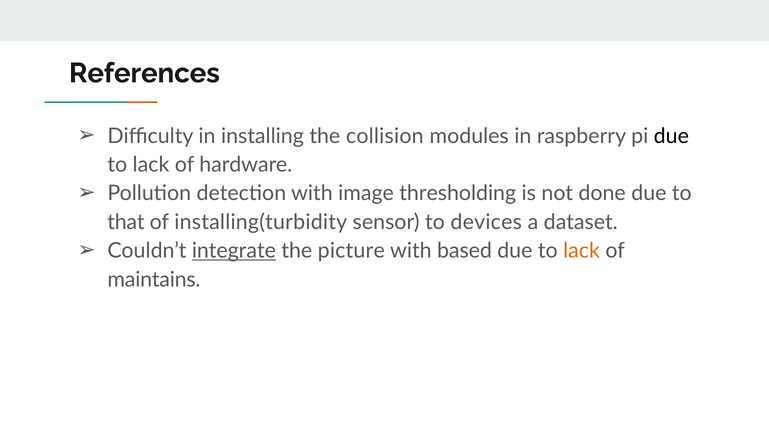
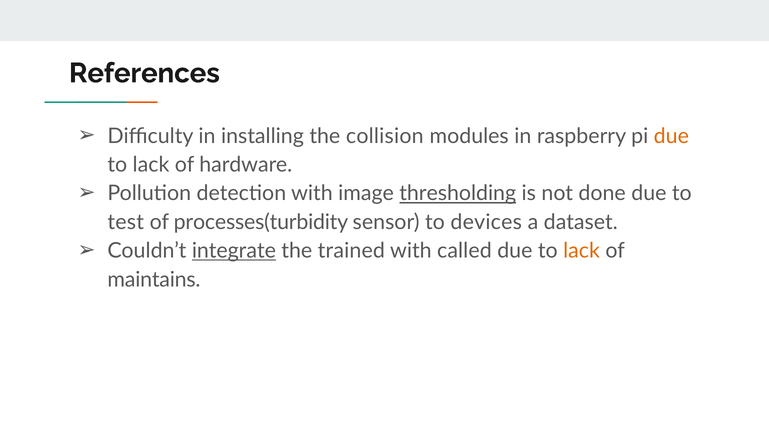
due colour: black -> orange (671, 136)
thresholding underline: none -> present (458, 193)
that: that -> test (126, 222)
installing(turbidity: installing(turbidity -> processes(turbidity (261, 222)
picture: picture -> trained (351, 251)
based: based -> called (464, 251)
